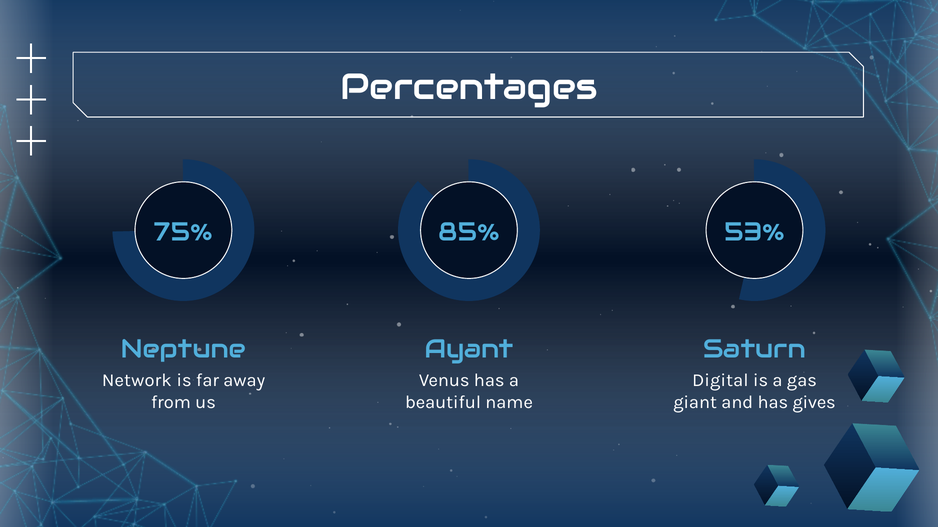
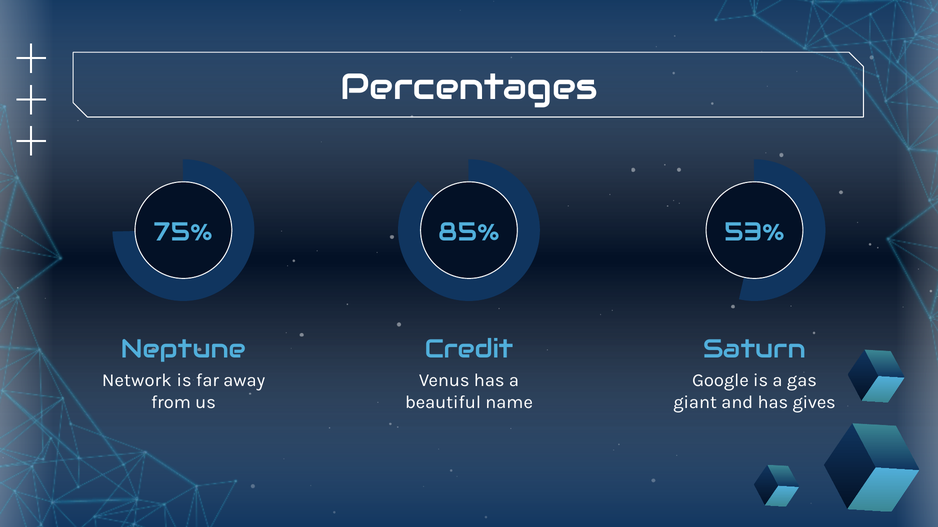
Ayant: Ayant -> Credit (469, 350)
Digital: Digital -> Google (720, 381)
